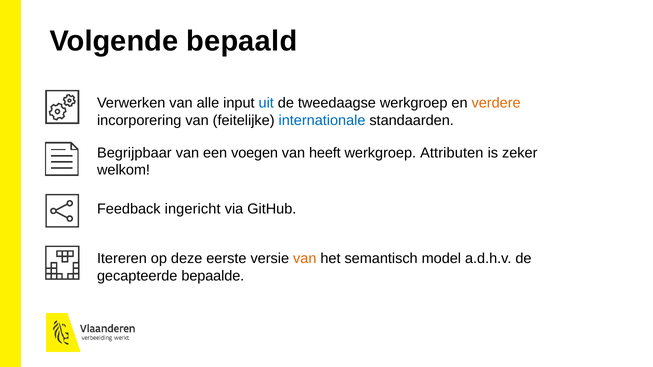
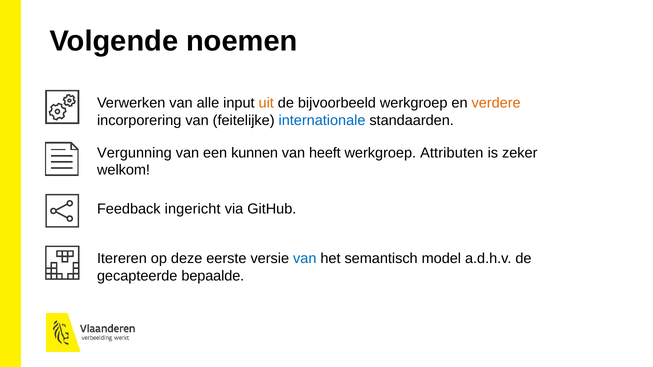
bepaald: bepaald -> noemen (242, 41)
uit colour: blue -> orange (266, 103)
tweedaagse: tweedaagse -> bijvoorbeeld (337, 103)
Begrijpbaar: Begrijpbaar -> Vergunning (134, 153)
voegen: voegen -> kunnen (255, 153)
van colour: orange -> blue (305, 259)
